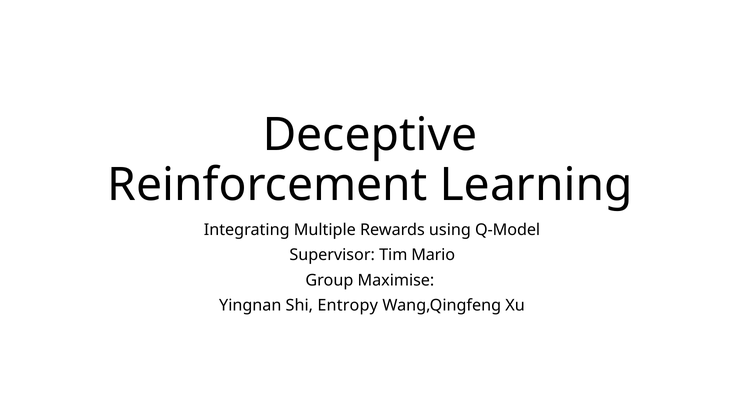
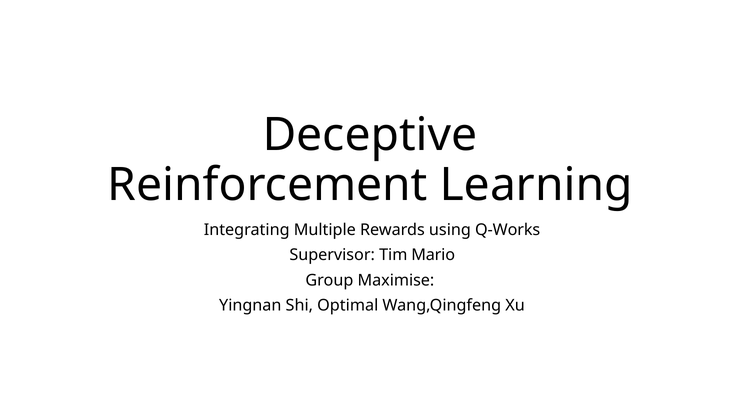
Q-Model: Q-Model -> Q-Works (508, 230)
Entropy: Entropy -> Optimal (348, 306)
